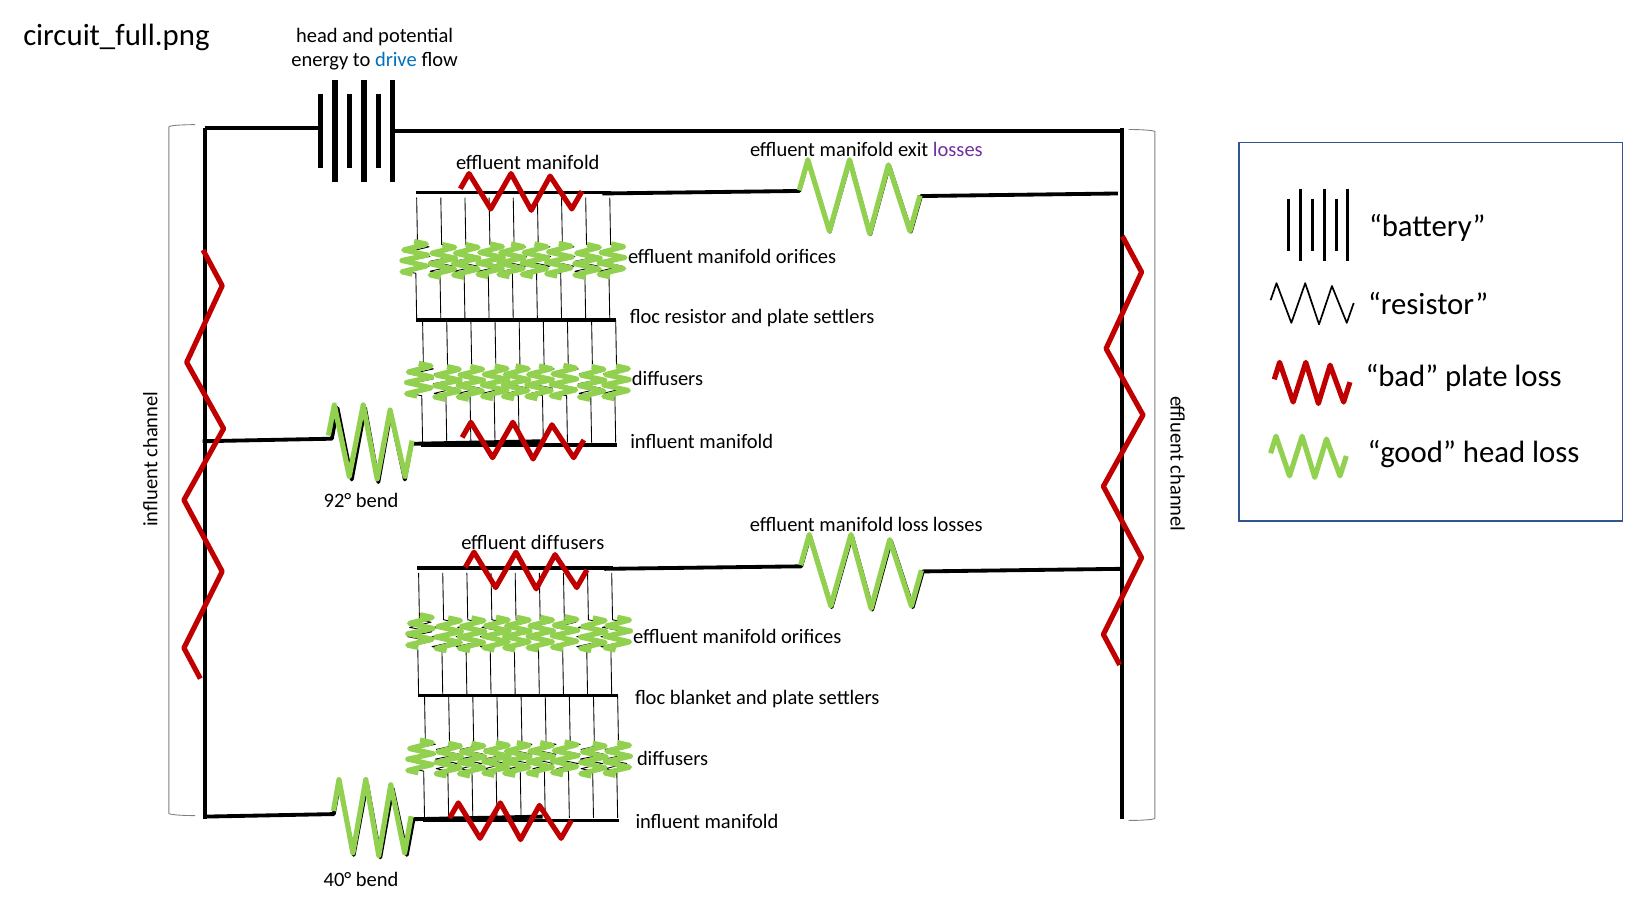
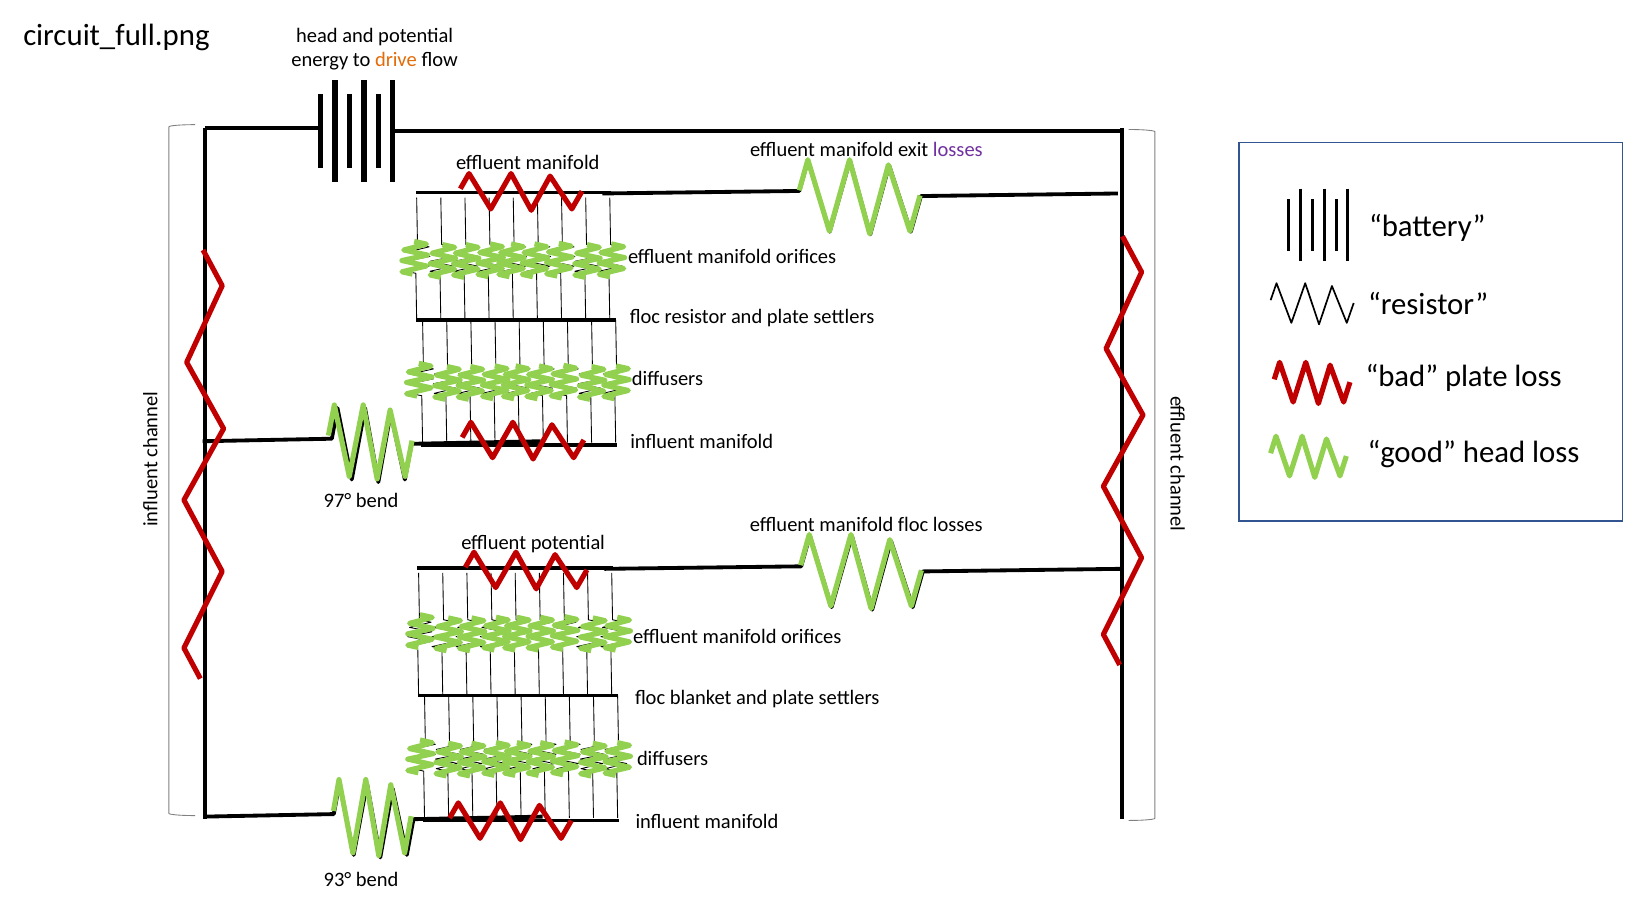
drive colour: blue -> orange (396, 60)
92°: 92° -> 97° (338, 501)
loss: loss -> floc (913, 525)
effluent diffusers: diffusers -> potential (568, 542)
40°: 40° -> 93° (338, 879)
